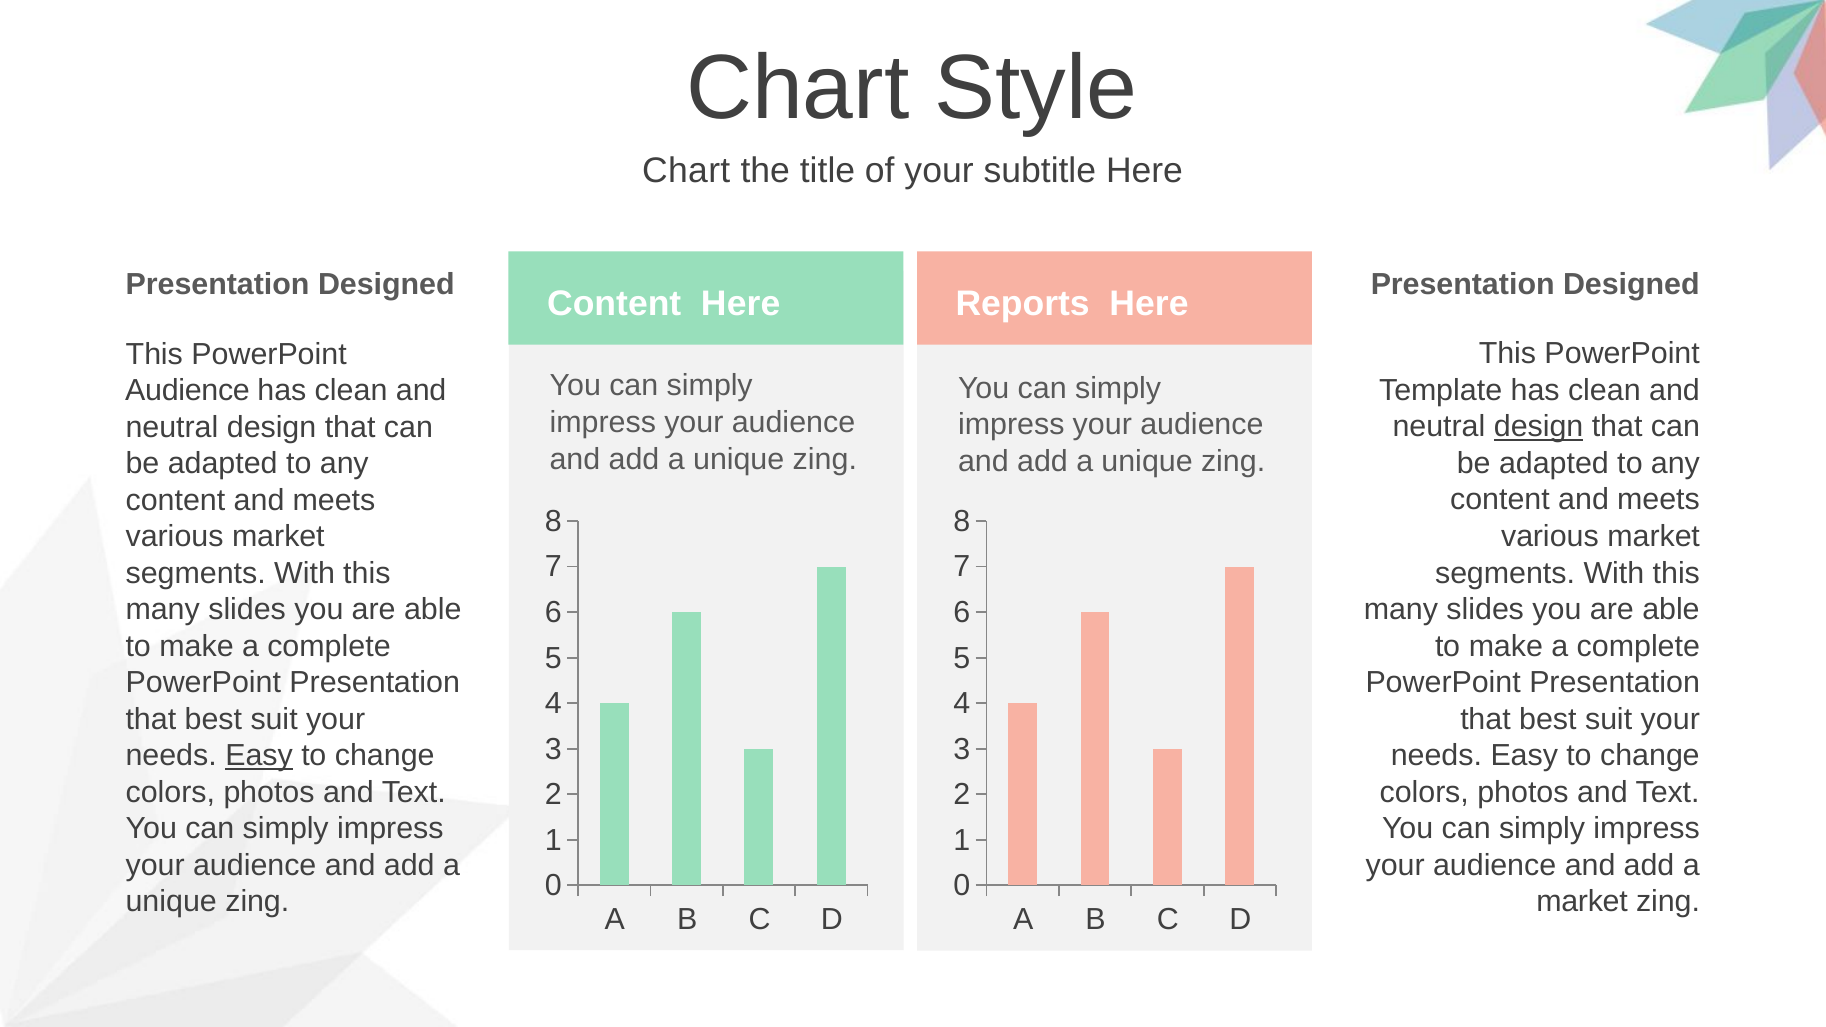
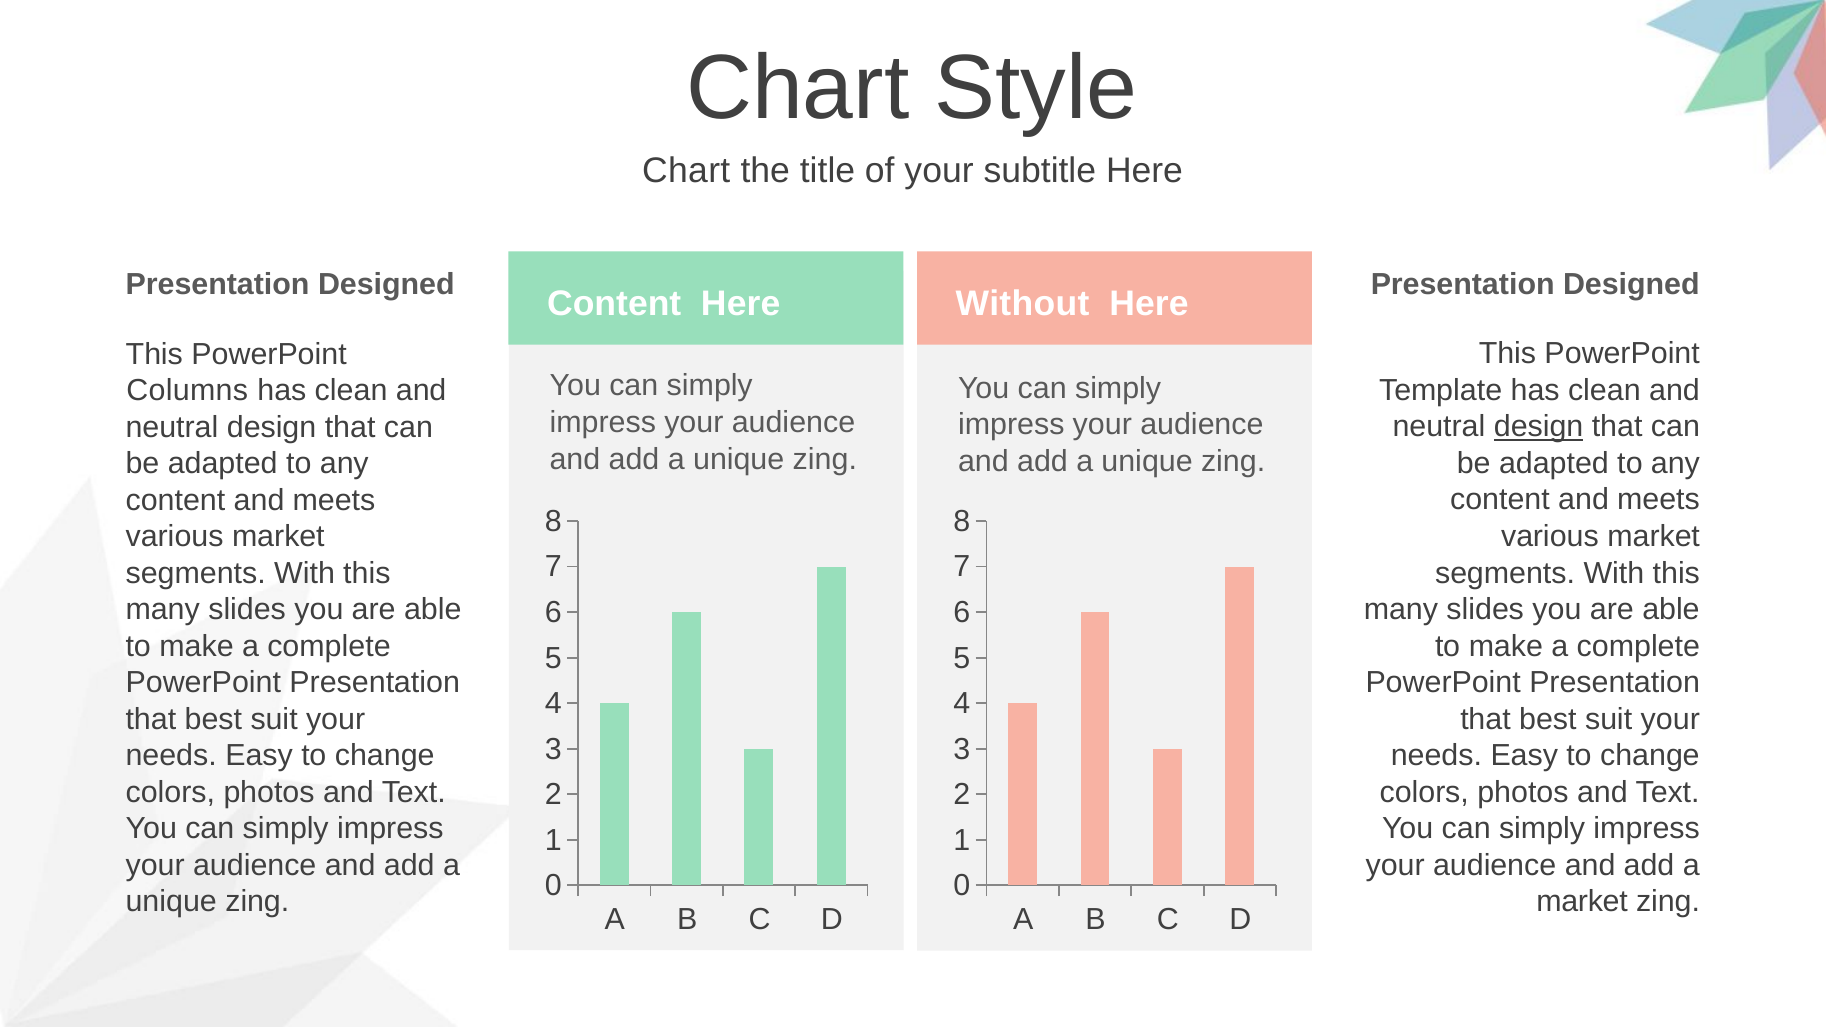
Reports: Reports -> Without (1022, 303)
Audience: Audience -> Columns (187, 391)
Easy underline: present -> none (259, 756)
